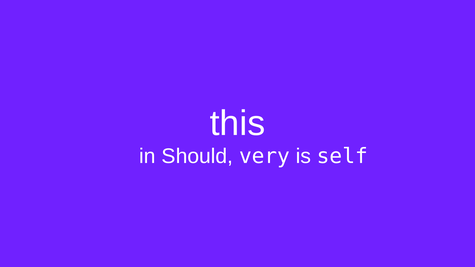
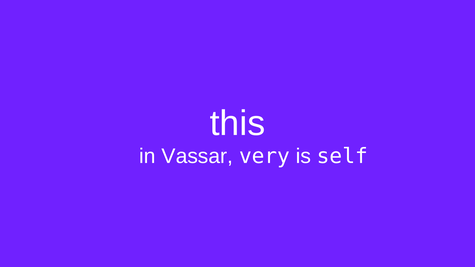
Should: Should -> Vassar (197, 156)
